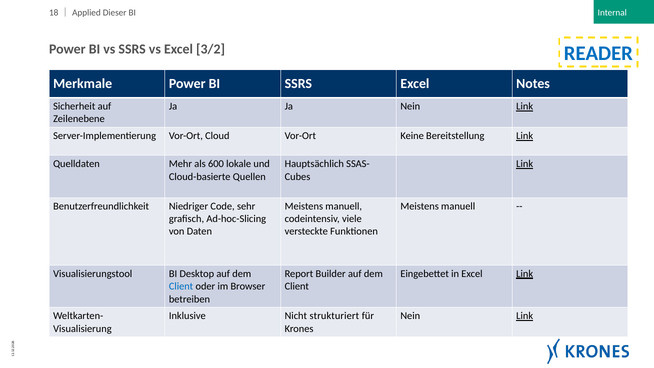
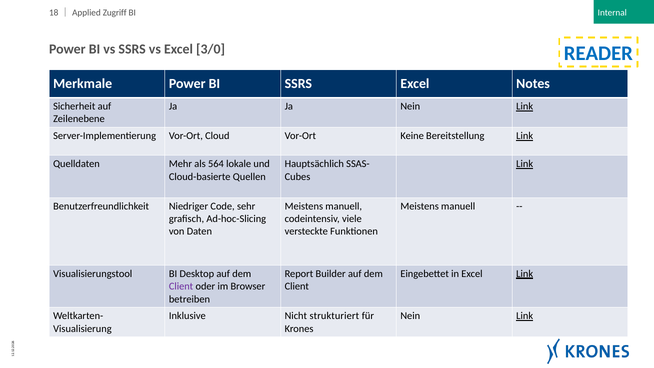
Dieser: Dieser -> Zugriff (115, 13)
3/2: 3/2 -> 3/0 (211, 49)
600: 600 -> 564 (216, 164)
Client colour: blue -> purple (181, 286)
